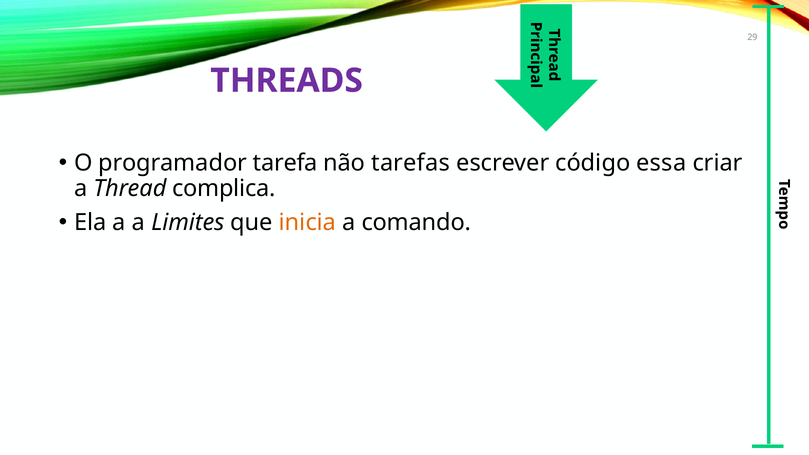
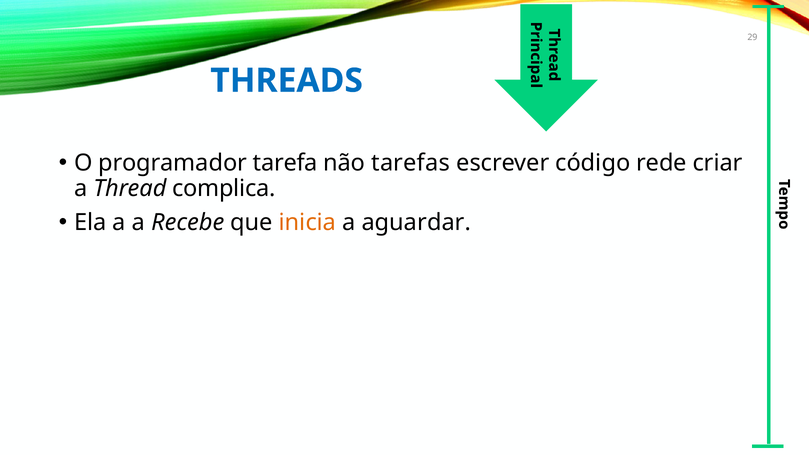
THREADS colour: purple -> blue (287, 81)
essa: essa -> rede (662, 163)
Limites: Limites -> Recebe (188, 222)
comando: comando -> aguardar (416, 222)
